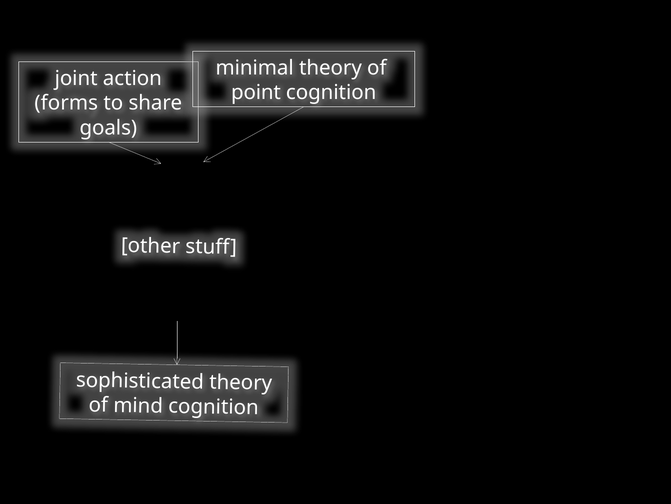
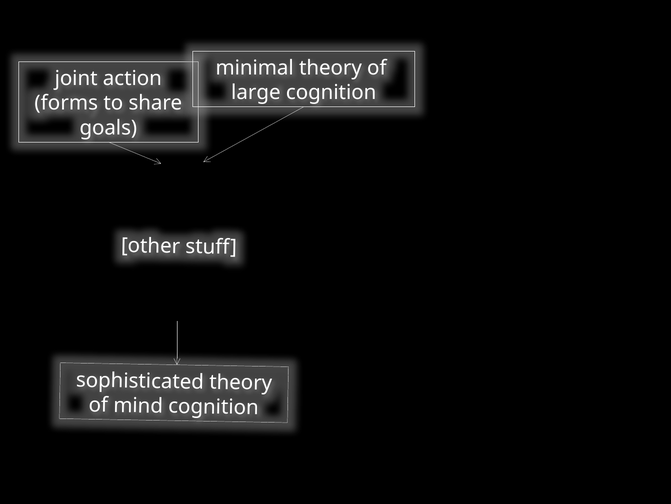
point: point -> large (256, 92)
